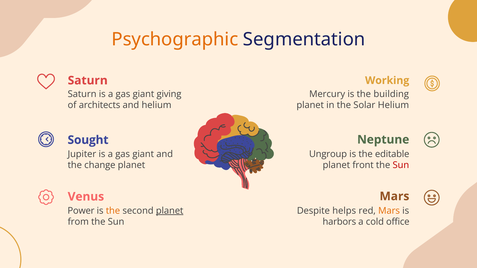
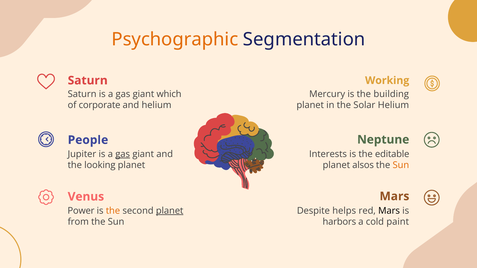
giving: giving -> which (169, 94)
architects: architects -> corporate (100, 105)
Sought: Sought -> People (88, 140)
gas underline: none -> present (123, 154)
Ungroup: Ungroup -> Interests (328, 154)
change: change -> looking (100, 165)
front: front -> alsos (363, 165)
Sun colour: red -> orange (401, 165)
Mars colour: orange -> black (389, 211)
office: office -> paint (398, 222)
